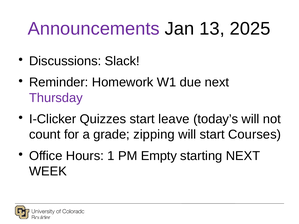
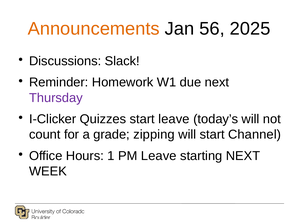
Announcements colour: purple -> orange (94, 29)
13: 13 -> 56 (212, 29)
Courses: Courses -> Channel (255, 135)
PM Empty: Empty -> Leave (159, 156)
